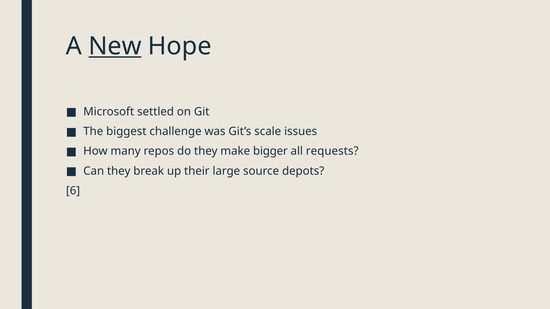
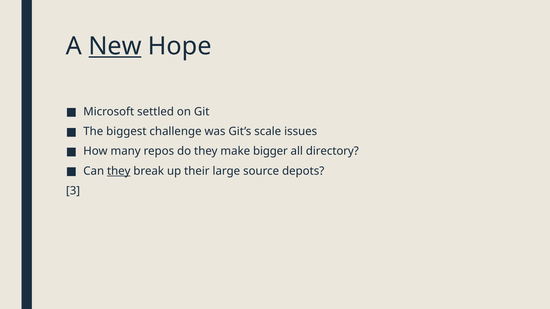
requests: requests -> directory (332, 151)
they underline: none -> present (119, 171)
6: 6 -> 3 (73, 191)
